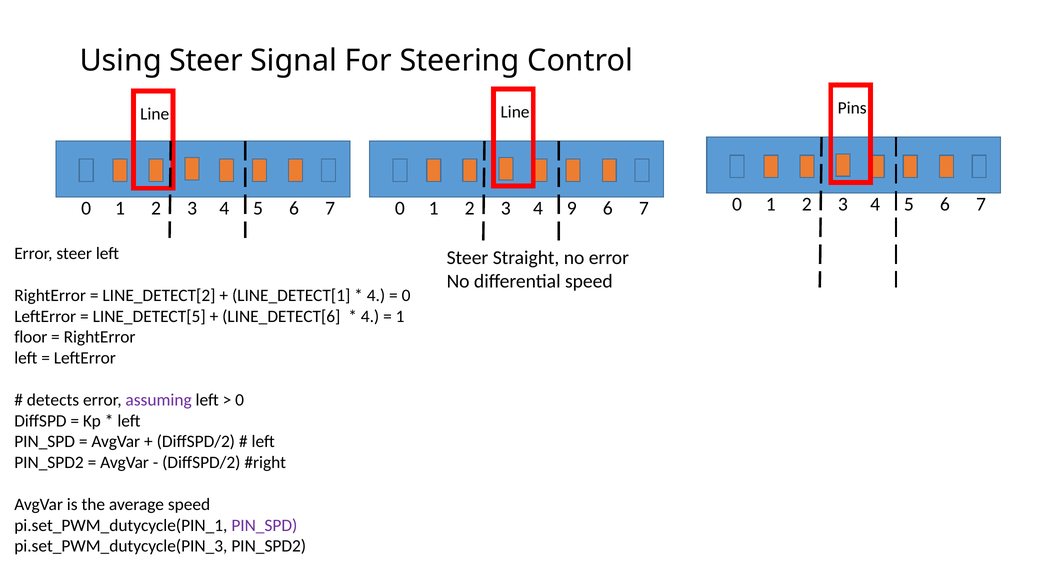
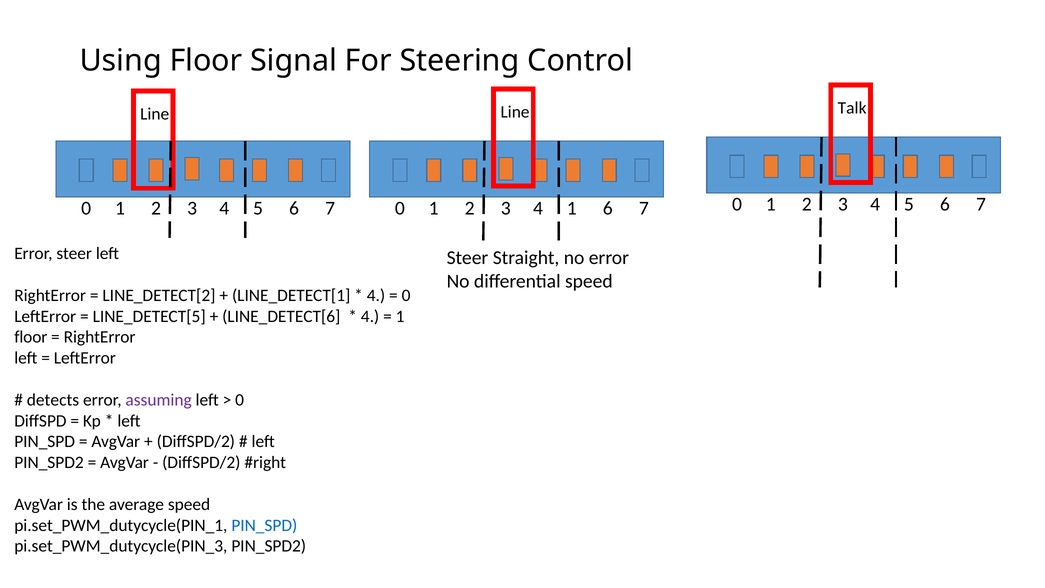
Using Steer: Steer -> Floor (206, 61)
Pins: Pins -> Talk (852, 108)
4 9: 9 -> 1 (572, 208)
PIN_SPD colour: purple -> blue (264, 525)
